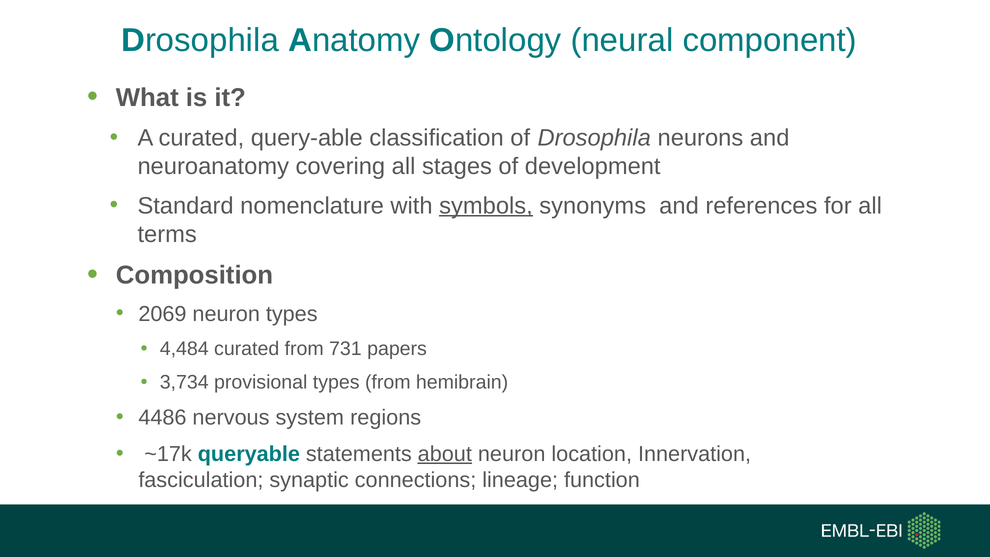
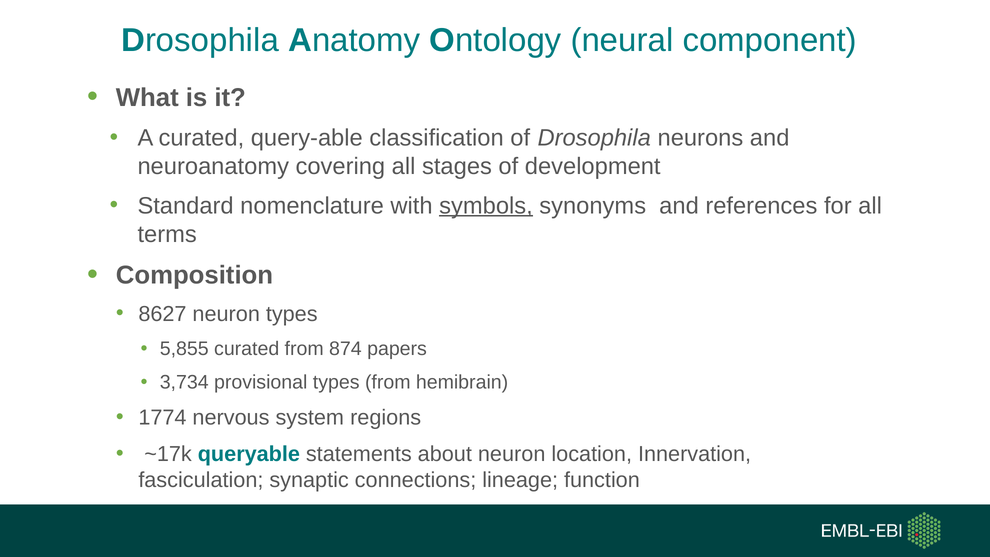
2069: 2069 -> 8627 (162, 314)
4,484: 4,484 -> 5,855 (184, 349)
731: 731 -> 874 (345, 349)
4486: 4486 -> 1774 (162, 417)
about underline: present -> none (445, 454)
